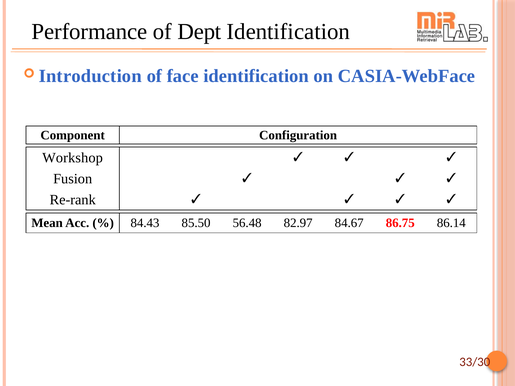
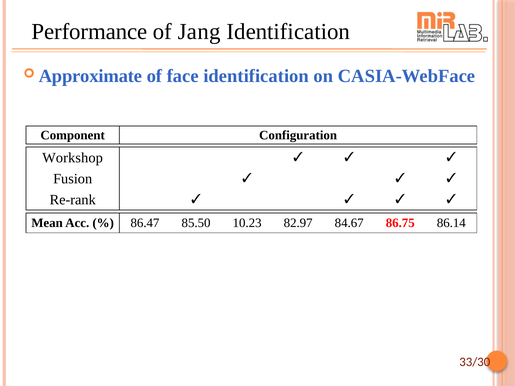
Dept: Dept -> Jang (199, 32)
Introduction: Introduction -> Approximate (90, 76)
84.43: 84.43 -> 86.47 (145, 223)
56.48: 56.48 -> 10.23 (247, 223)
